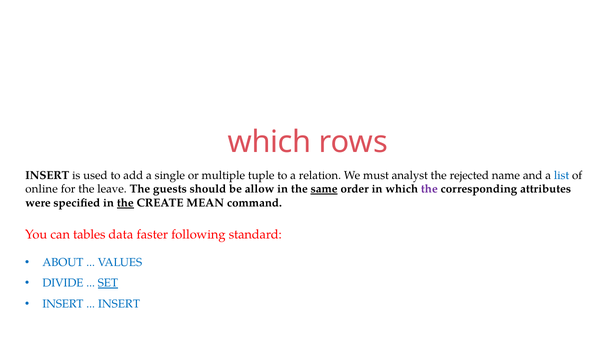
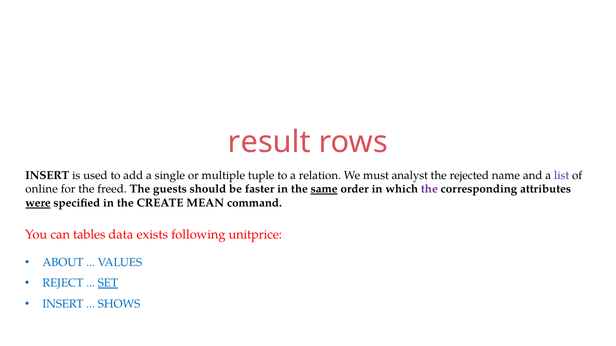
which: which -> result (269, 142)
list colour: blue -> purple (562, 176)
leave: leave -> freed (112, 189)
allow: allow -> faster (260, 189)
were underline: none -> present (38, 203)
the underline: present -> none (125, 203)
faster: faster -> exists (152, 235)
standard: standard -> unitprice (255, 235)
DIVIDE: DIVIDE -> REJECT (63, 283)
INSERT: INSERT -> SHOWS (119, 304)
